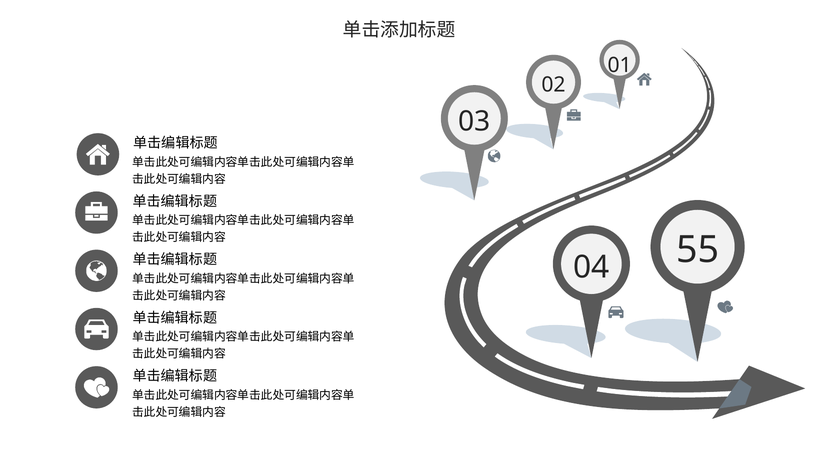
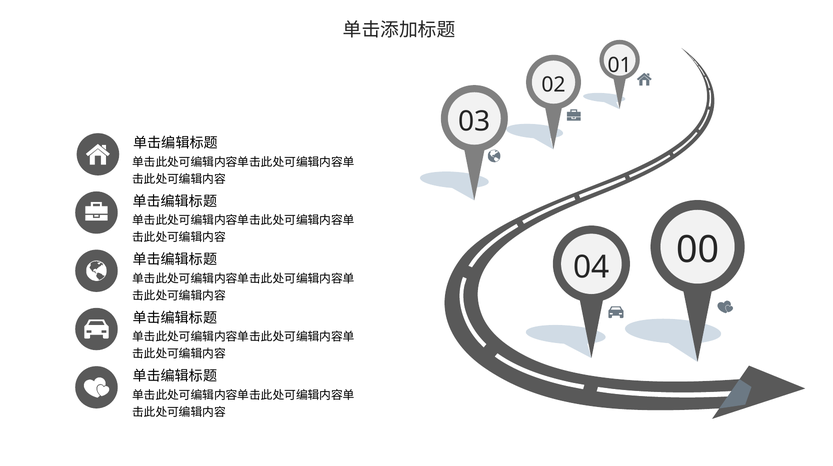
55: 55 -> 00 (698, 250)
